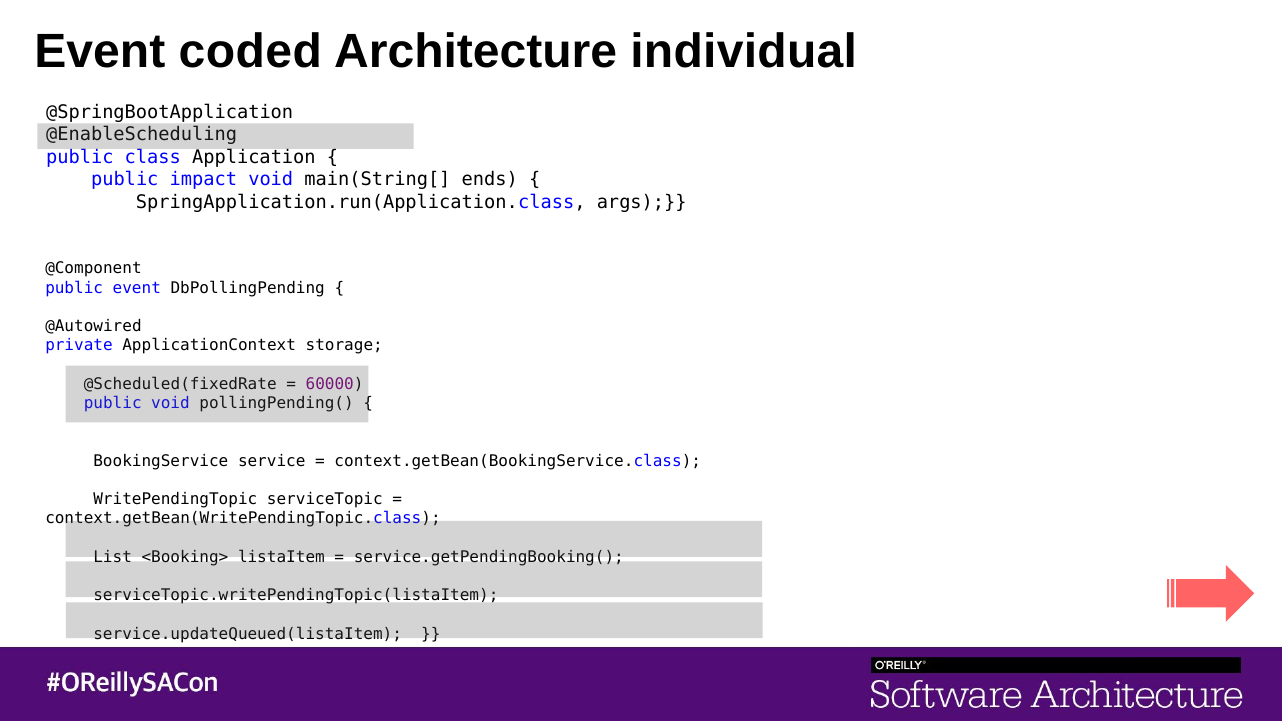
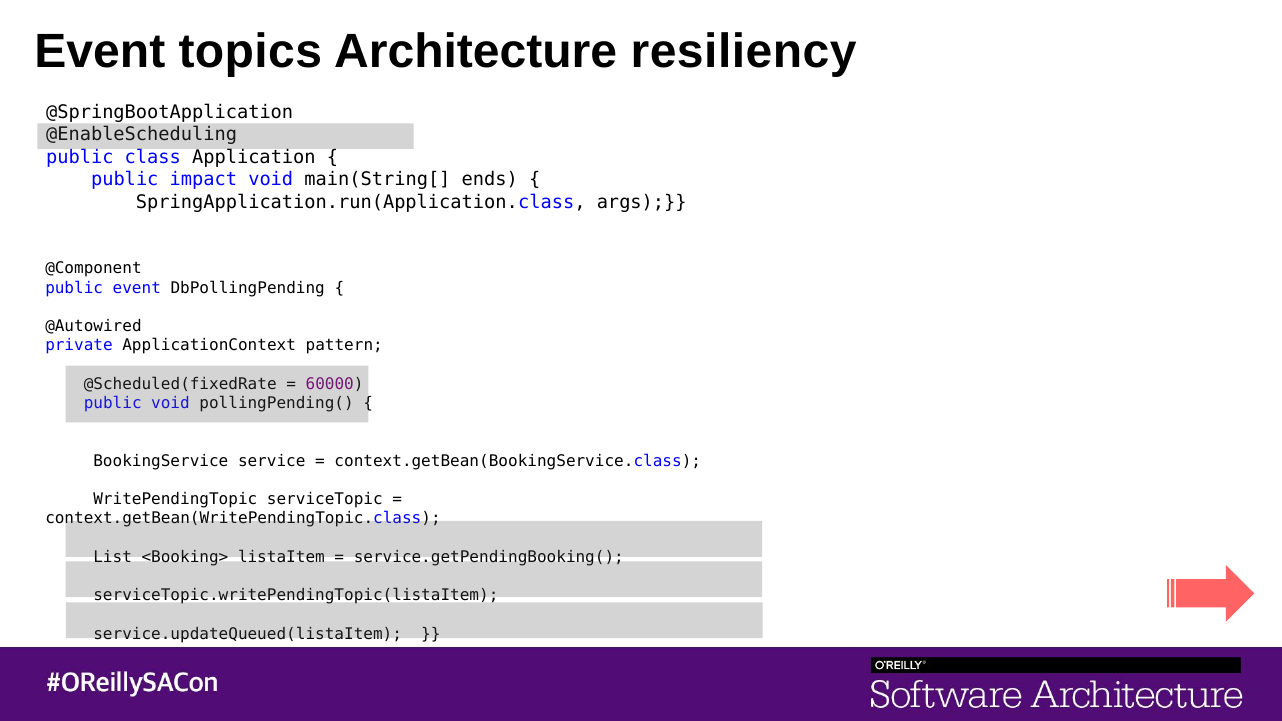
coded: coded -> topics (250, 52)
individual: individual -> resiliency (744, 52)
storage: storage -> pattern (344, 346)
